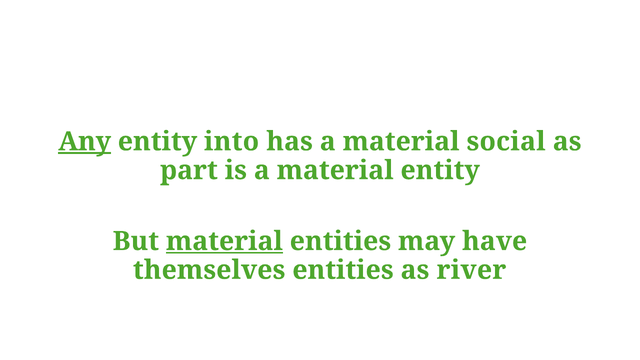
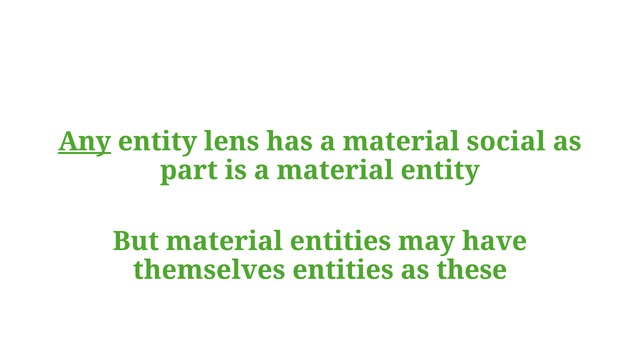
into: into -> lens (232, 142)
material underline: present -> none (224, 241)
river: river -> these (472, 270)
